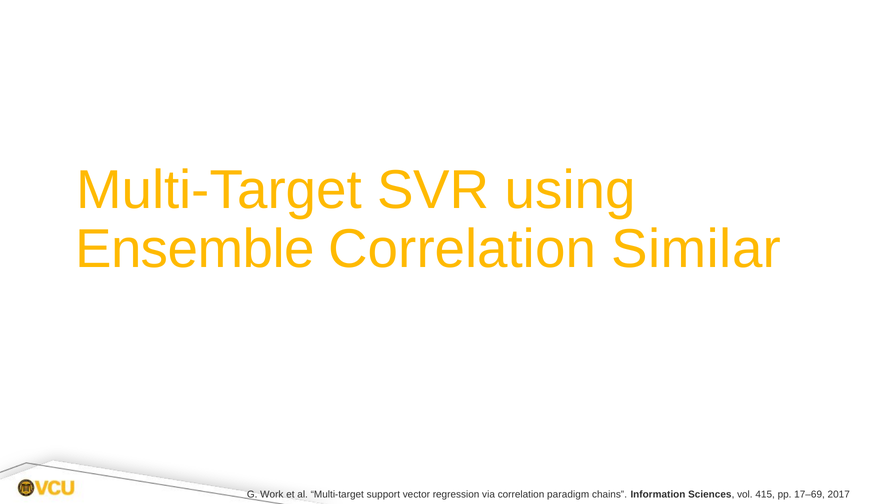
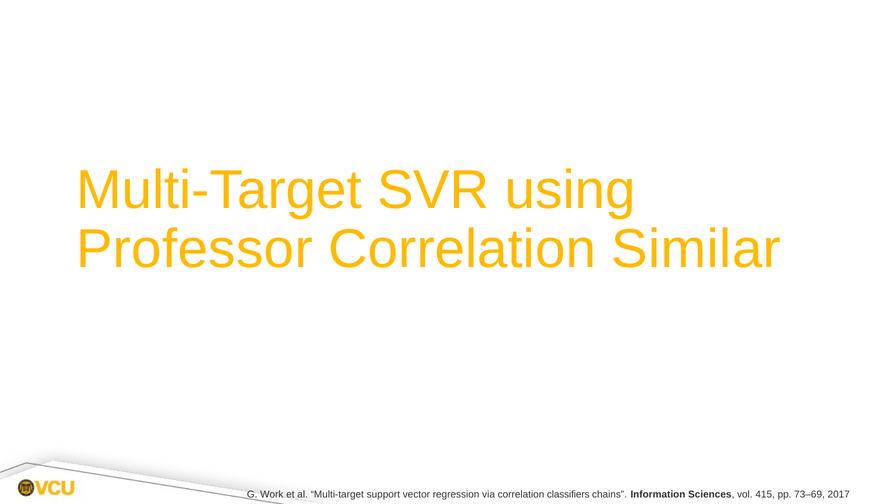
Ensemble: Ensemble -> Professor (194, 249)
paradigm: paradigm -> classifiers (568, 495)
17–69: 17–69 -> 73–69 (810, 495)
